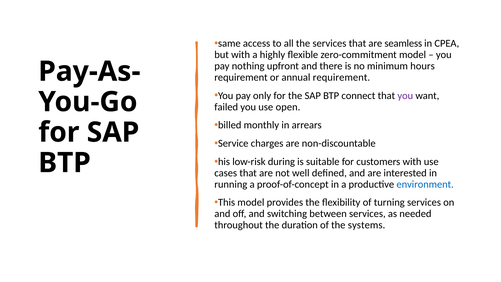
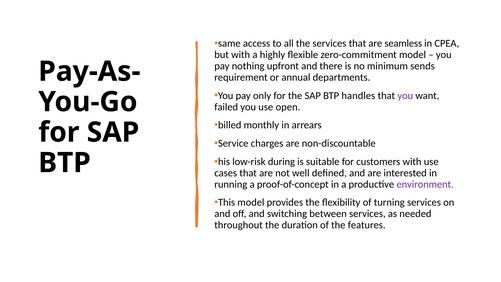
hours: hours -> sends (423, 66)
annual requirement: requirement -> departments (341, 77)
connect: connect -> handles (358, 96)
environment colour: blue -> purple (425, 184)
systems: systems -> features (367, 225)
